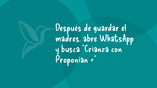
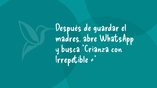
Proponían: Proponían -> Irrepetible (72, 60)
